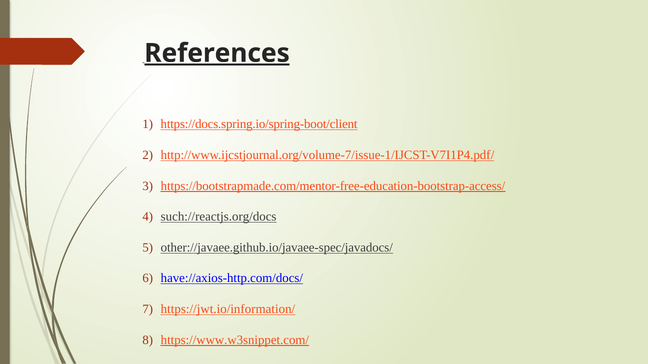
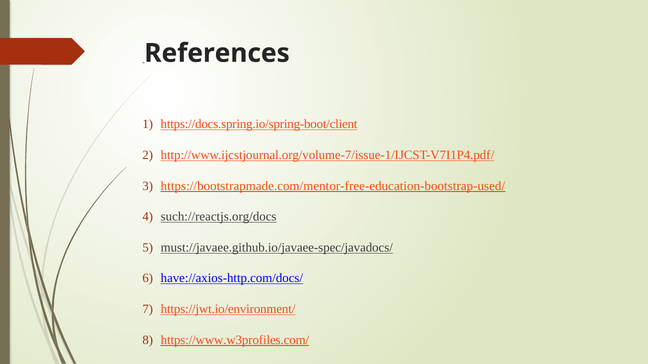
References underline: present -> none (217, 53)
https://bootstrapmade.com/mentor-free-education-bootstrap-access/: https://bootstrapmade.com/mentor-free-education-bootstrap-access/ -> https://bootstrapmade.com/mentor-free-education-bootstrap-used/ (333, 186)
other://javaee.github.io/javaee-spec/javadocs/: other://javaee.github.io/javaee-spec/javadocs/ -> must://javaee.github.io/javaee-spec/javadocs/ (277, 248)
https://jwt.io/information/: https://jwt.io/information/ -> https://jwt.io/environment/ (228, 309)
https://www.w3snippet.com/: https://www.w3snippet.com/ -> https://www.w3profiles.com/ (235, 340)
